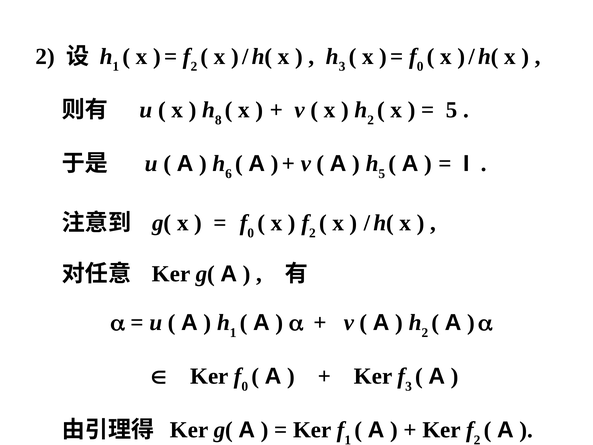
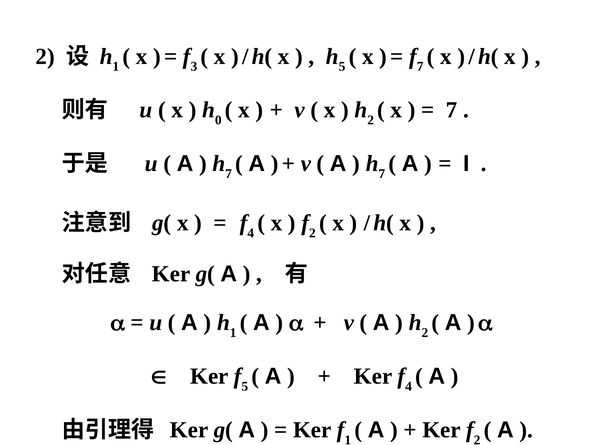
2: 2 -> 3 (194, 66)
3: 3 -> 5 (342, 66)
0: 0 -> 7 (420, 66)
8: 8 -> 0 (218, 120)
5: 5 -> 7 (452, 110)
6: 6 -> 7 (229, 174)
5: 5 -> 7 (382, 174)
0: 0 -> 4 (251, 233)
0: 0 -> 5 (245, 386)
3: 3 -> 4 (409, 386)
